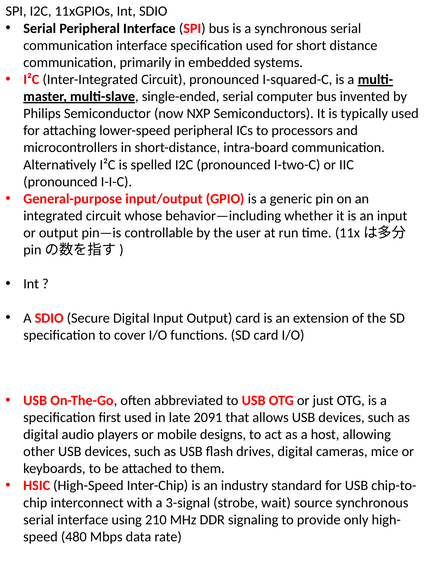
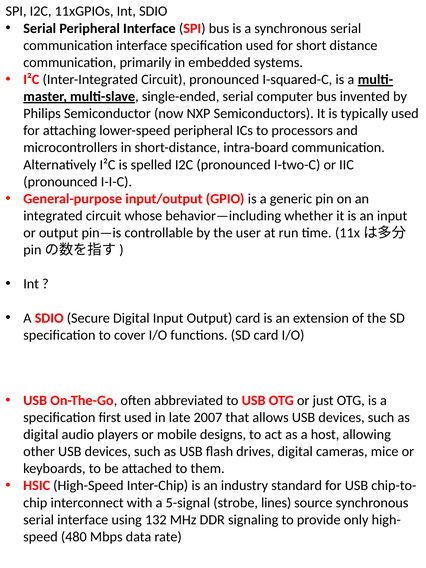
2091: 2091 -> 2007 (208, 417)
3-signal: 3-signal -> 5-signal (188, 503)
wait: wait -> lines (276, 503)
210: 210 -> 132 (156, 520)
